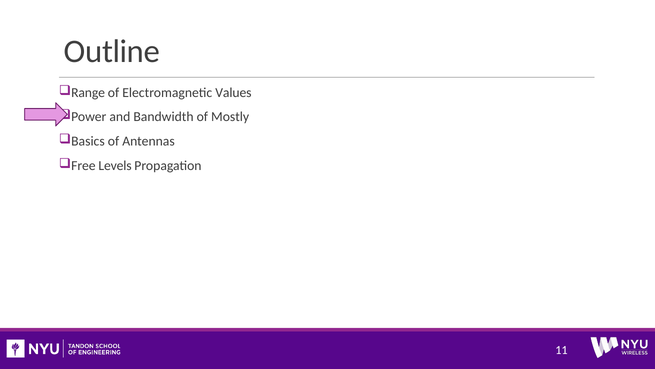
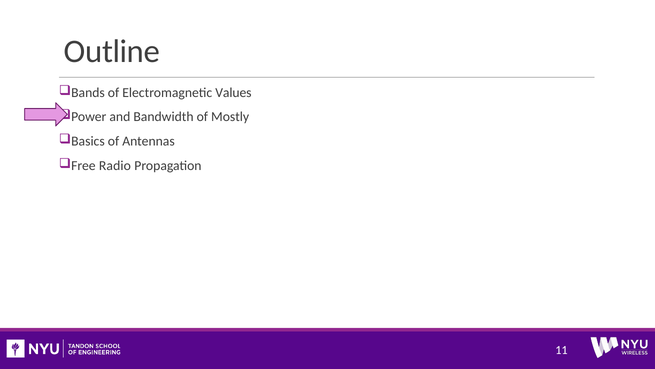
Range: Range -> Bands (88, 92)
Levels: Levels -> Radio (115, 165)
